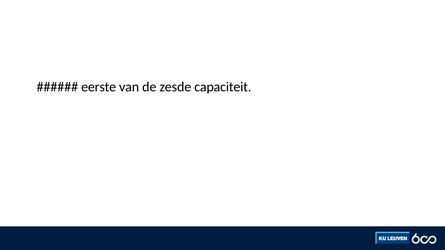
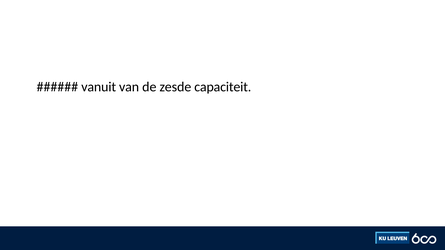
eerste: eerste -> vanuit (99, 87)
